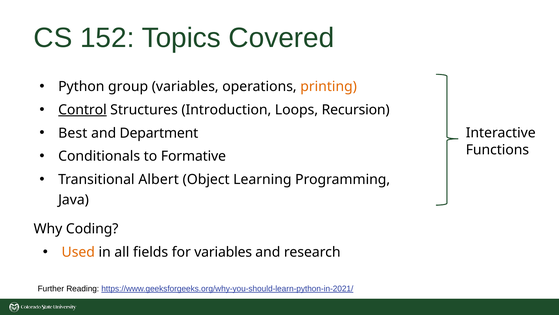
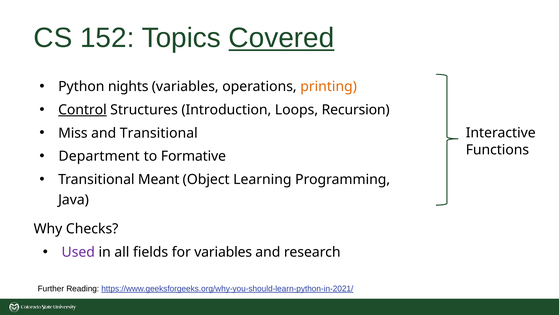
Covered underline: none -> present (281, 38)
group: group -> nights (128, 86)
Best: Best -> Miss (73, 133)
and Department: Department -> Transitional (159, 133)
Conditionals: Conditionals -> Department (99, 156)
Albert: Albert -> Meant (159, 179)
Coding: Coding -> Checks (92, 228)
Used colour: orange -> purple (78, 252)
